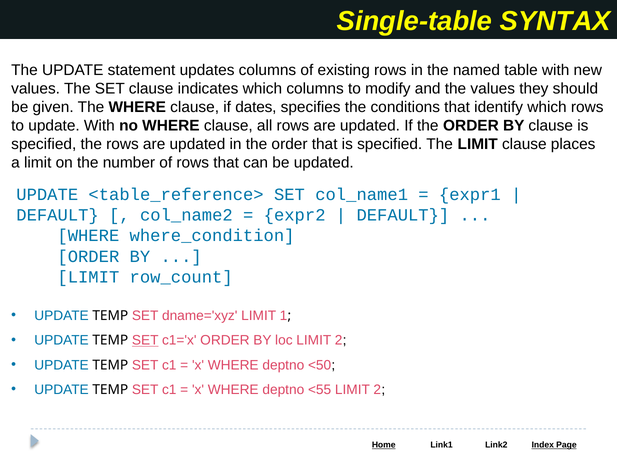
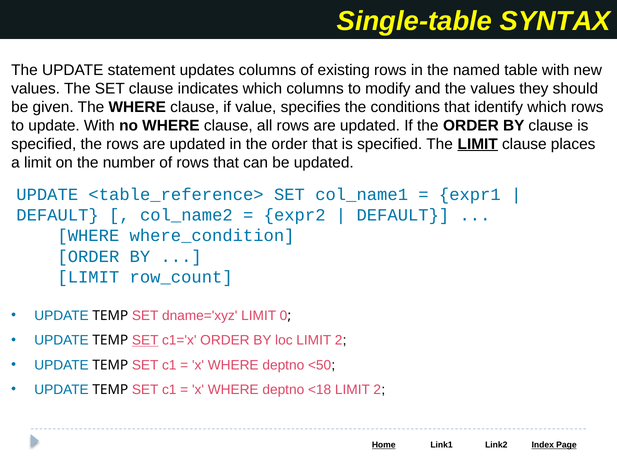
dates: dates -> value (256, 107)
LIMIT underline: none -> present (478, 144)
1: 1 -> 0 (284, 316)
<55: <55 -> <18 (320, 390)
